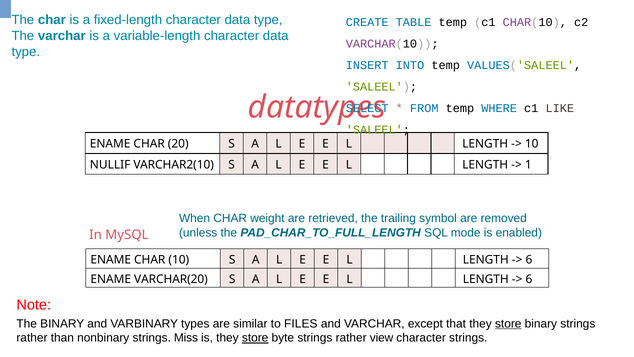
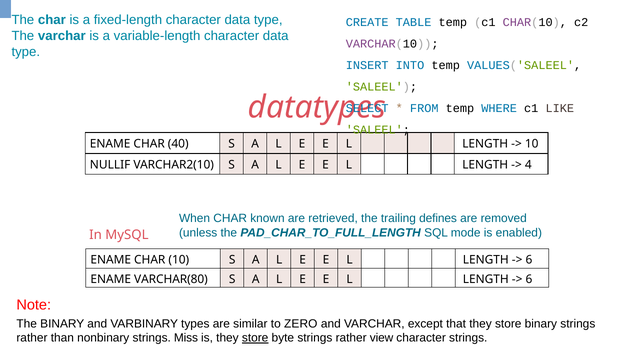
20: 20 -> 40 (178, 143)
1: 1 -> 4 (528, 164)
weight: weight -> known (267, 218)
symbol: symbol -> defines (438, 218)
VARCHAR(20: VARCHAR(20 -> VARCHAR(80 (171, 279)
FILES: FILES -> ZERO (301, 323)
store underline: present -> none (508, 323)
